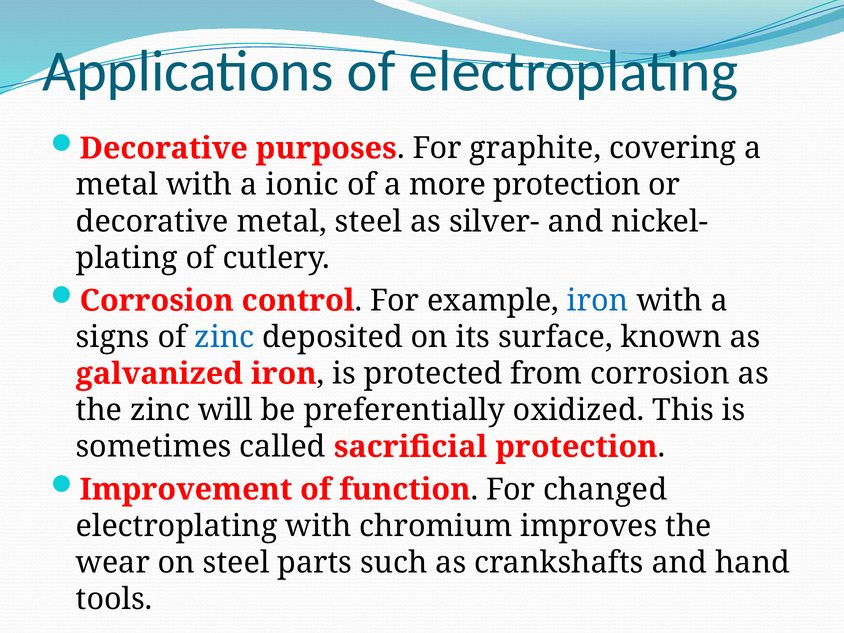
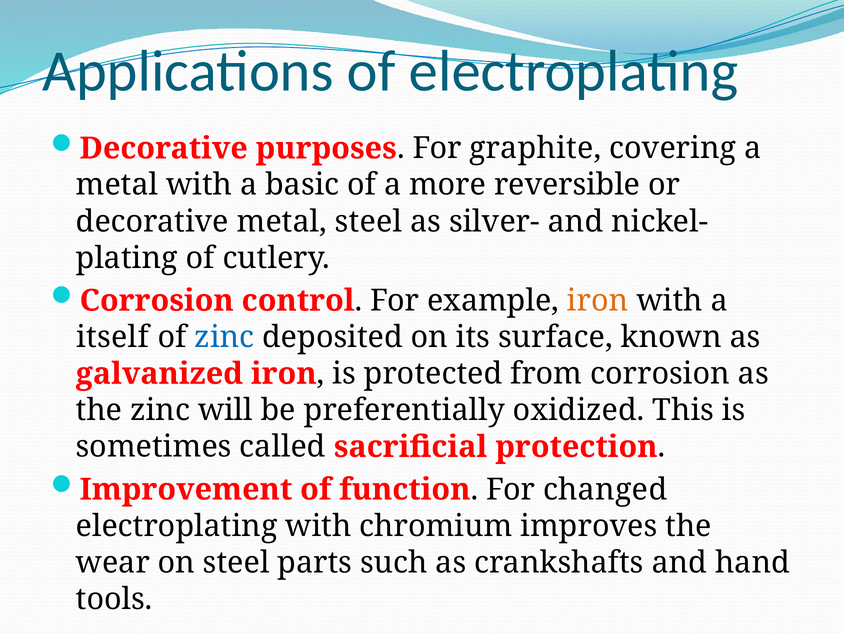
ionic: ionic -> basic (302, 185)
more protection: protection -> reversible (567, 185)
iron colour: blue -> orange (598, 301)
signs: signs -> itself (113, 337)
